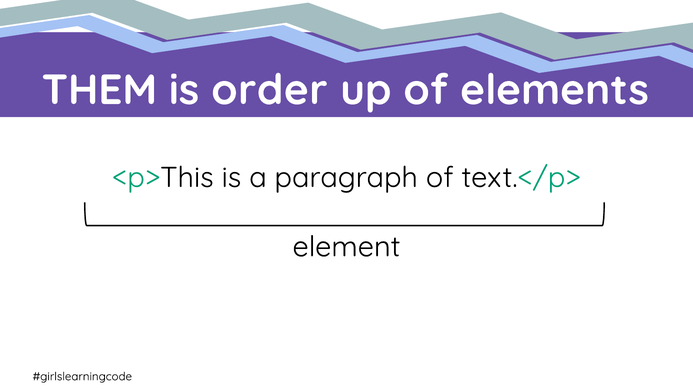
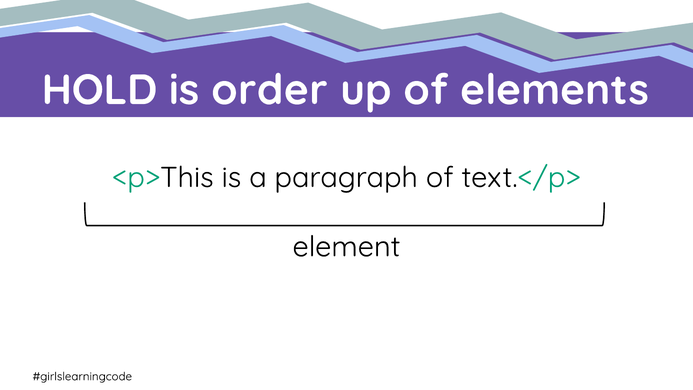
THEM: THEM -> HOLD (99, 90)
